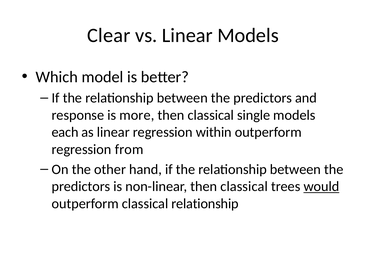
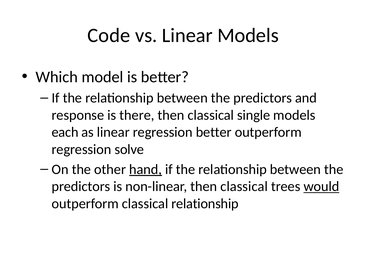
Clear: Clear -> Code (109, 35)
more: more -> there (137, 115)
regression within: within -> better (214, 132)
from: from -> solve (129, 149)
hand underline: none -> present (146, 169)
